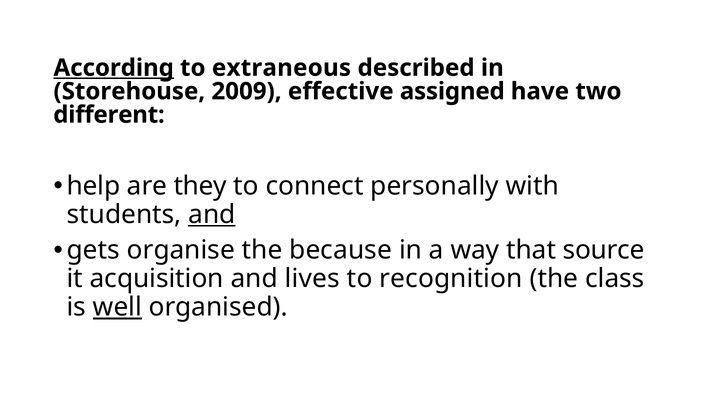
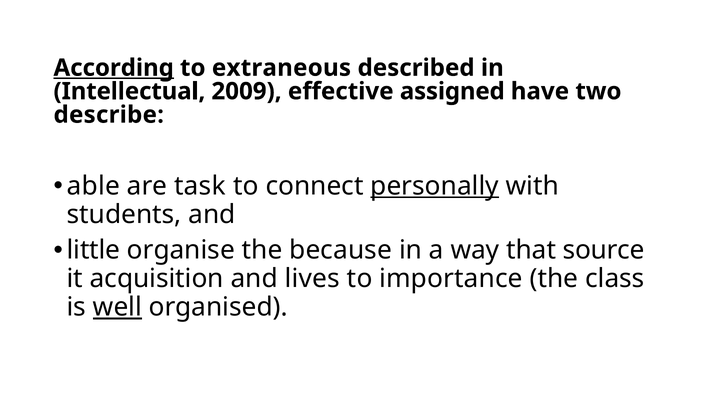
Storehouse: Storehouse -> Intellectual (129, 91)
different: different -> describe (109, 115)
help: help -> able (93, 186)
they: they -> task (200, 186)
personally underline: none -> present (435, 186)
and underline: present -> none (212, 214)
gets: gets -> little (93, 250)
recognition: recognition -> importance (451, 279)
